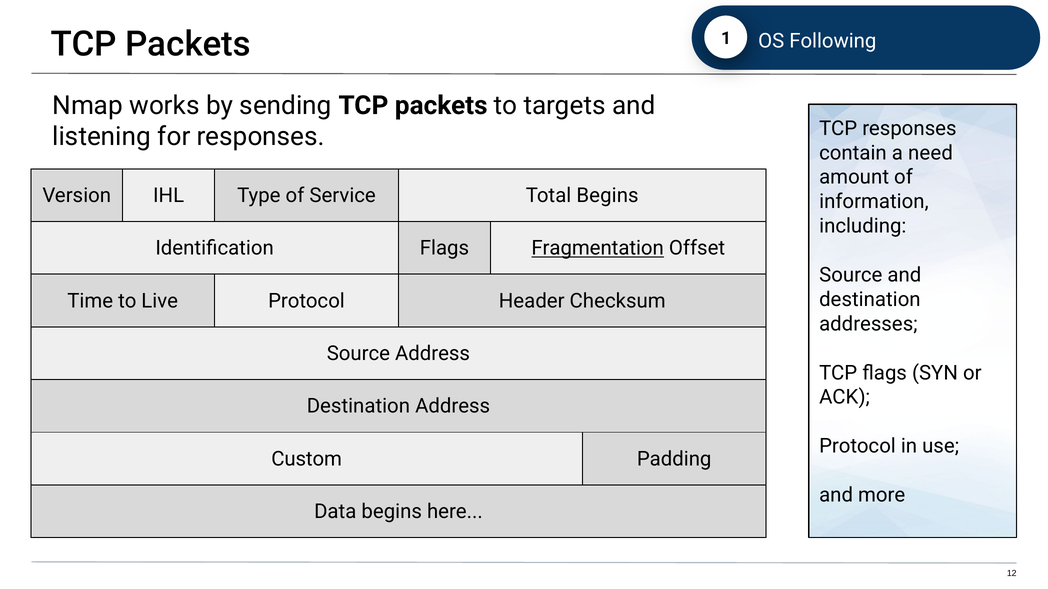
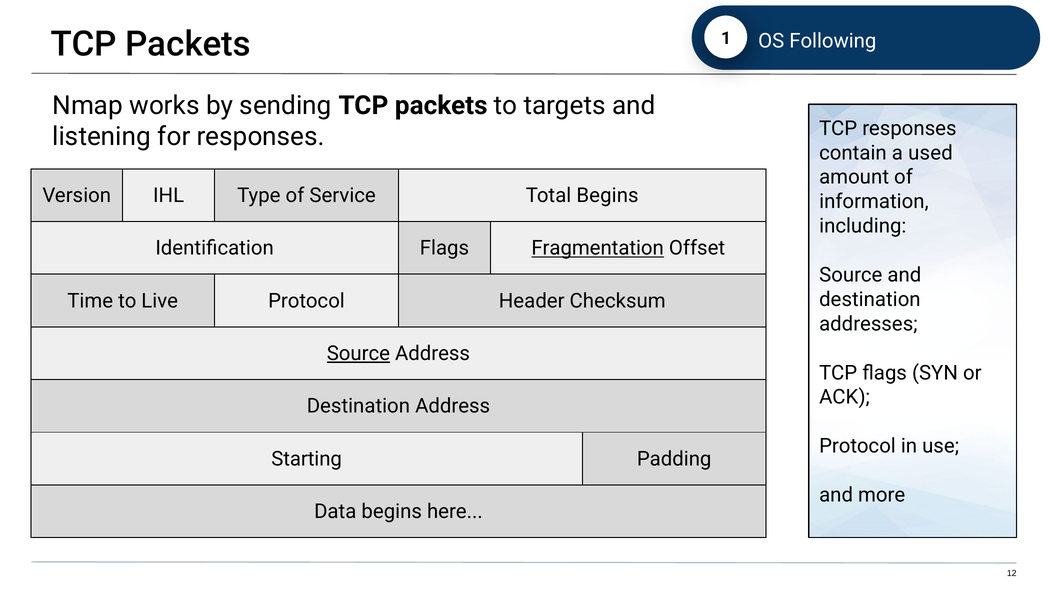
need: need -> used (930, 153)
Source underline: none -> present (358, 354)
Custom: Custom -> Starting (307, 459)
